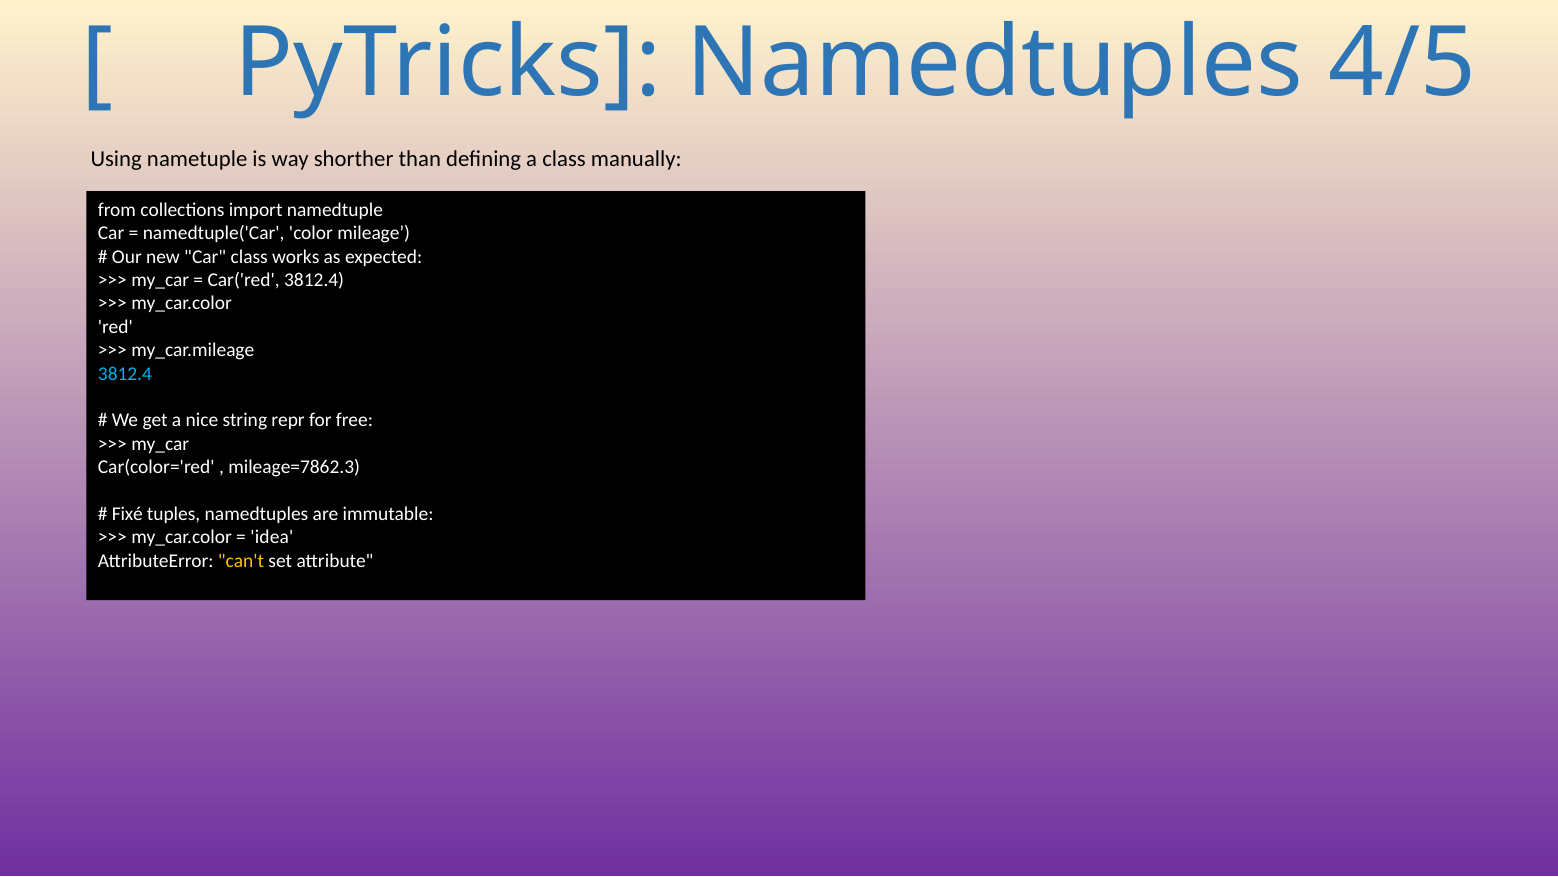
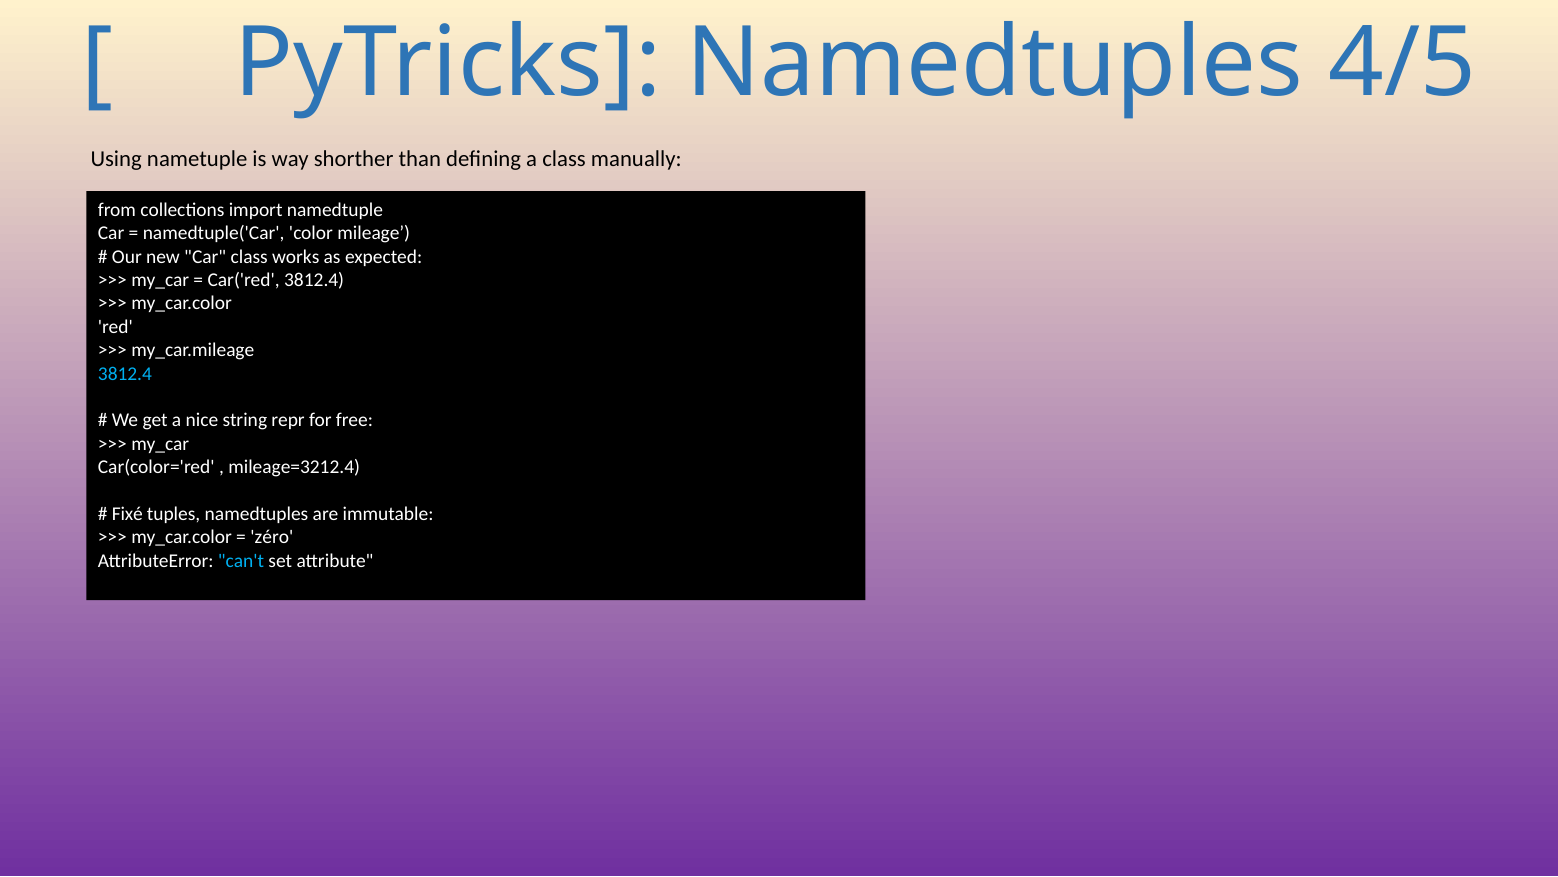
mileage=7862.3: mileage=7862.3 -> mileage=3212.4 (294, 467)
idea: idea -> zéro (272, 537)
can't colour: yellow -> light blue (241, 560)
